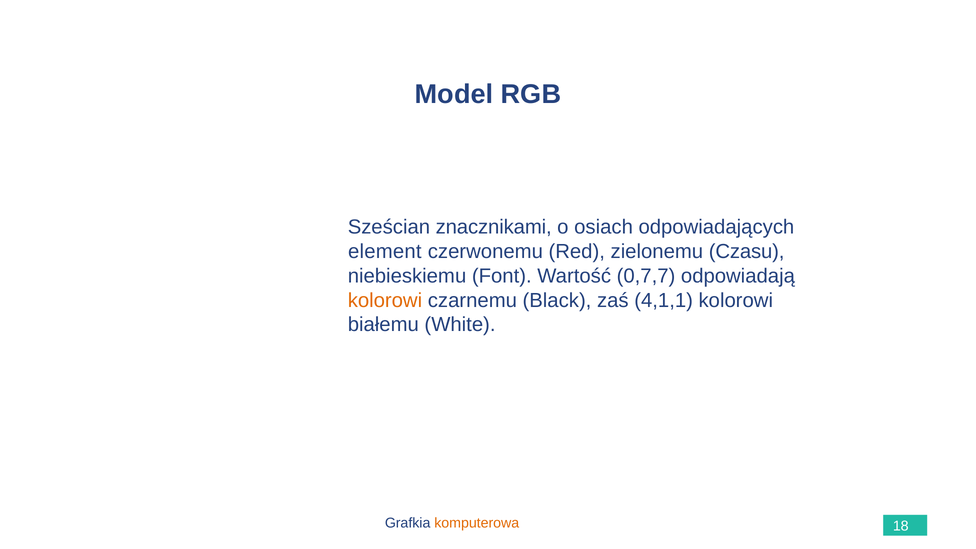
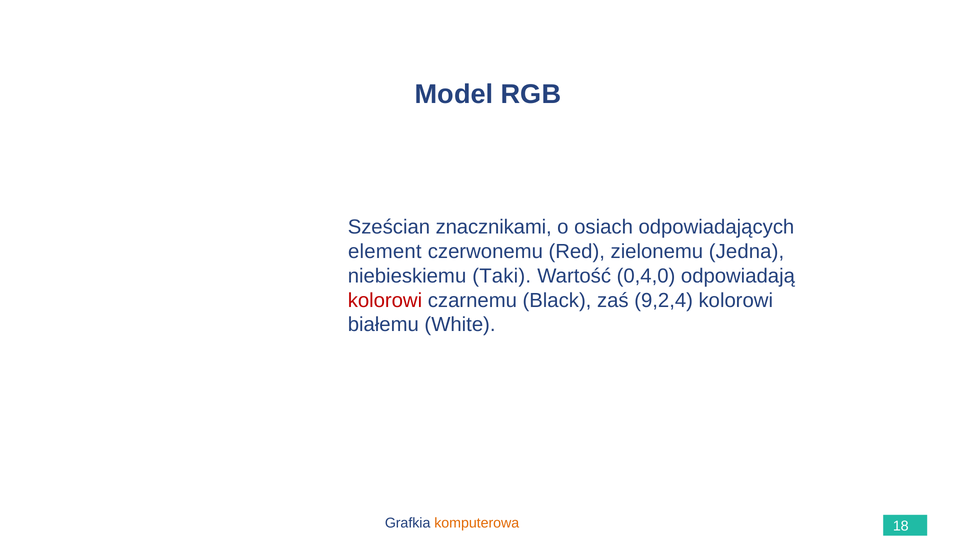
Czasu: Czasu -> Jedna (747, 252)
Font: Font -> Taki (502, 276)
0,7,7: 0,7,7 -> 0,4,0 (646, 276)
kolorowi colour: orange -> red (385, 300)
4,1,1: 4,1,1 -> 9,2,4 (664, 300)
